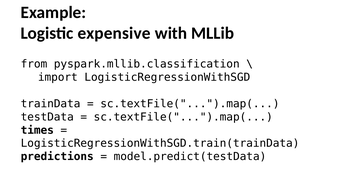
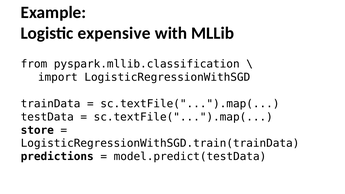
times: times -> store (37, 130)
